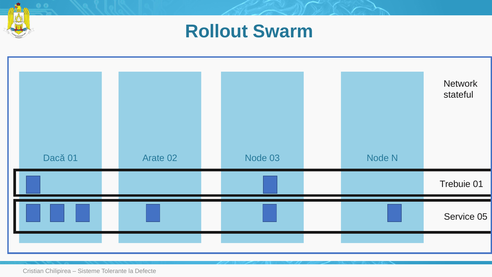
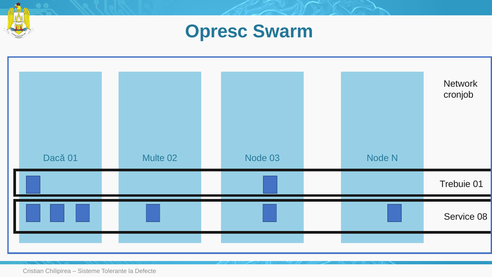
Rollout: Rollout -> Opresc (217, 31)
stateful: stateful -> cronjob (459, 95)
Arate: Arate -> Multe (153, 158)
05: 05 -> 08 (482, 217)
